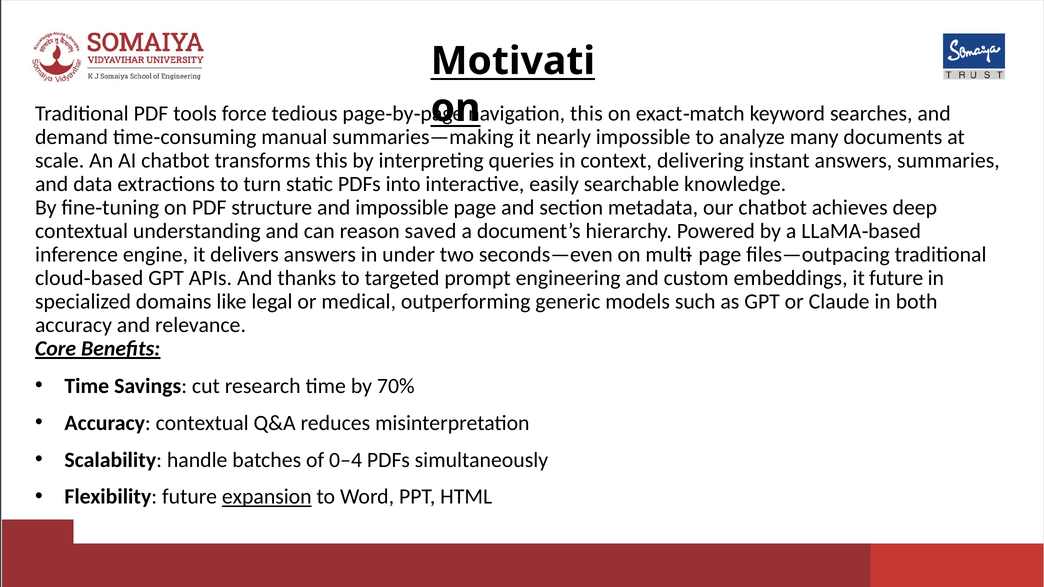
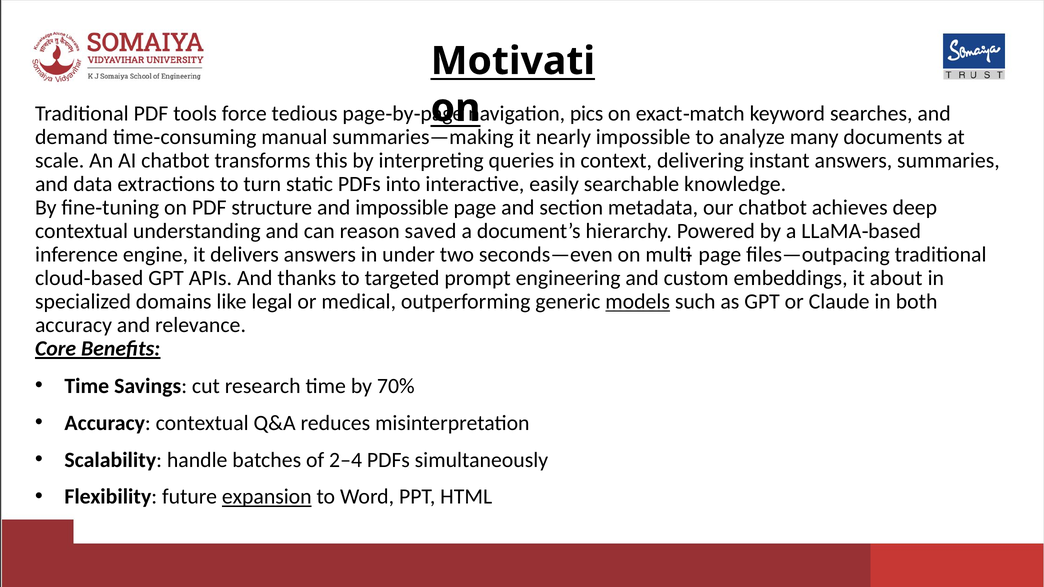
navigation this: this -> pics (587, 114)
it future: future -> about (896, 278)
models underline: none -> present (638, 302)
0–4: 0–4 -> 2–4 (346, 460)
